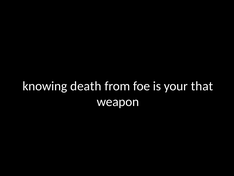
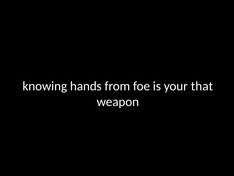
death: death -> hands (86, 86)
